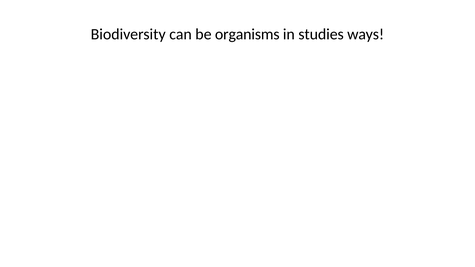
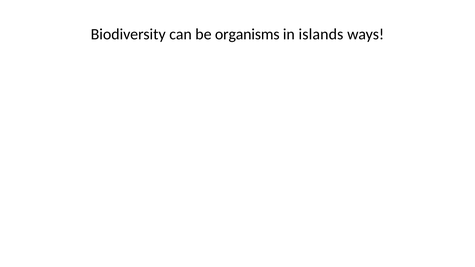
studies: studies -> islands (321, 34)
